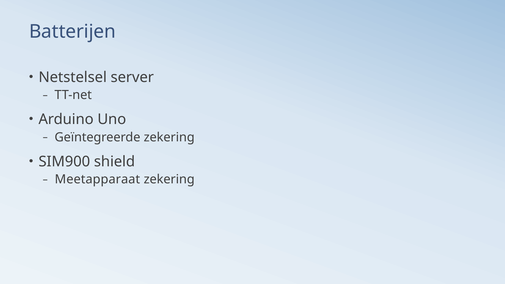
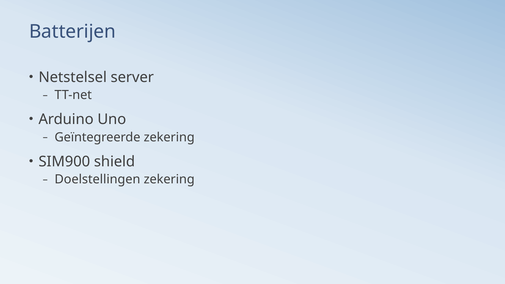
Meetapparaat: Meetapparaat -> Doelstellingen (97, 180)
